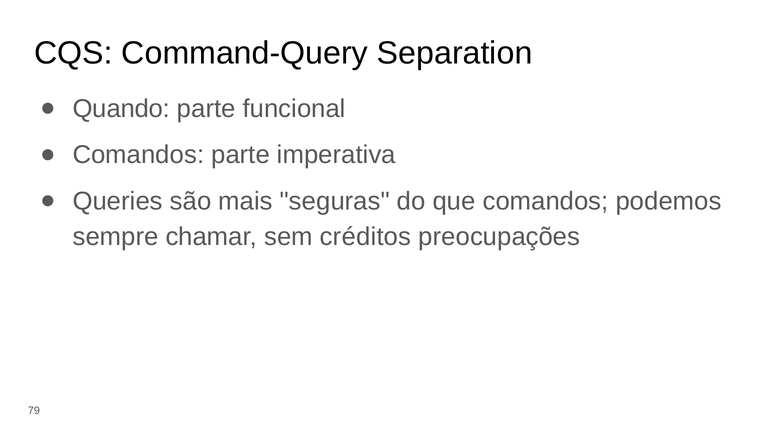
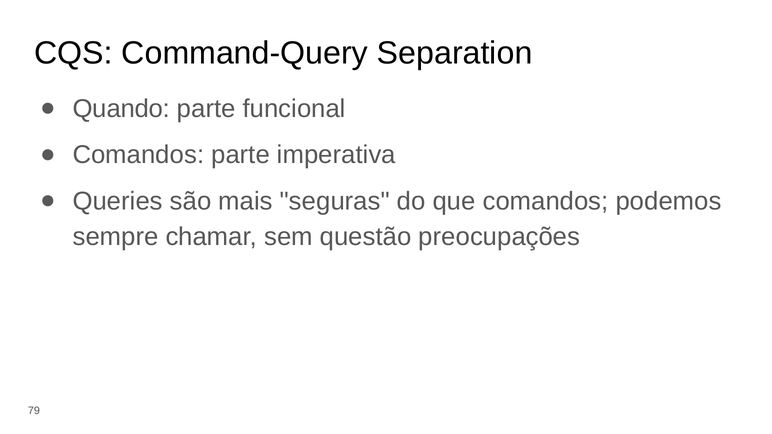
créditos: créditos -> questão (366, 237)
